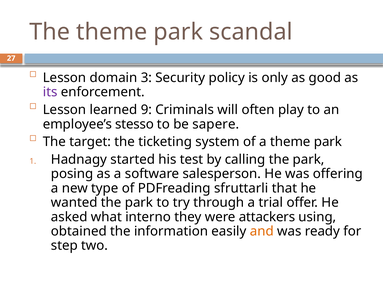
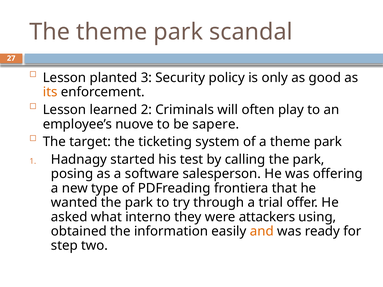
domain: domain -> planted (113, 78)
its colour: purple -> orange (50, 92)
9: 9 -> 2 (146, 110)
stesso: stesso -> nuove (135, 124)
sfruttarli: sfruttarli -> frontiera (241, 188)
